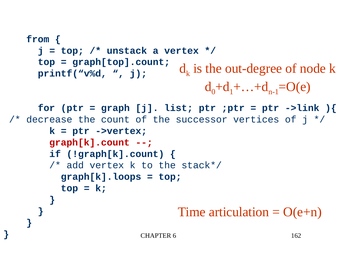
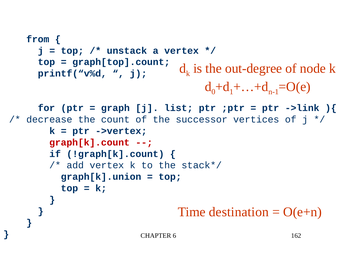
graph[k].loops: graph[k].loops -> graph[k].union (101, 177)
articulation: articulation -> destination (239, 212)
